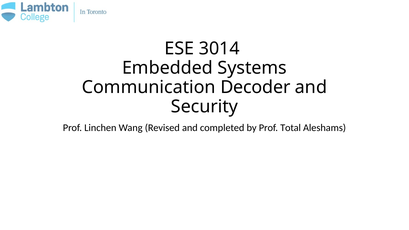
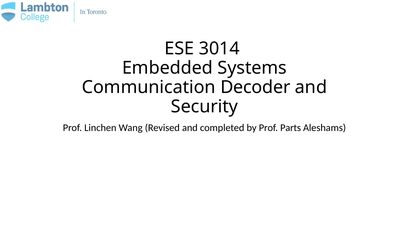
Total: Total -> Parts (291, 128)
